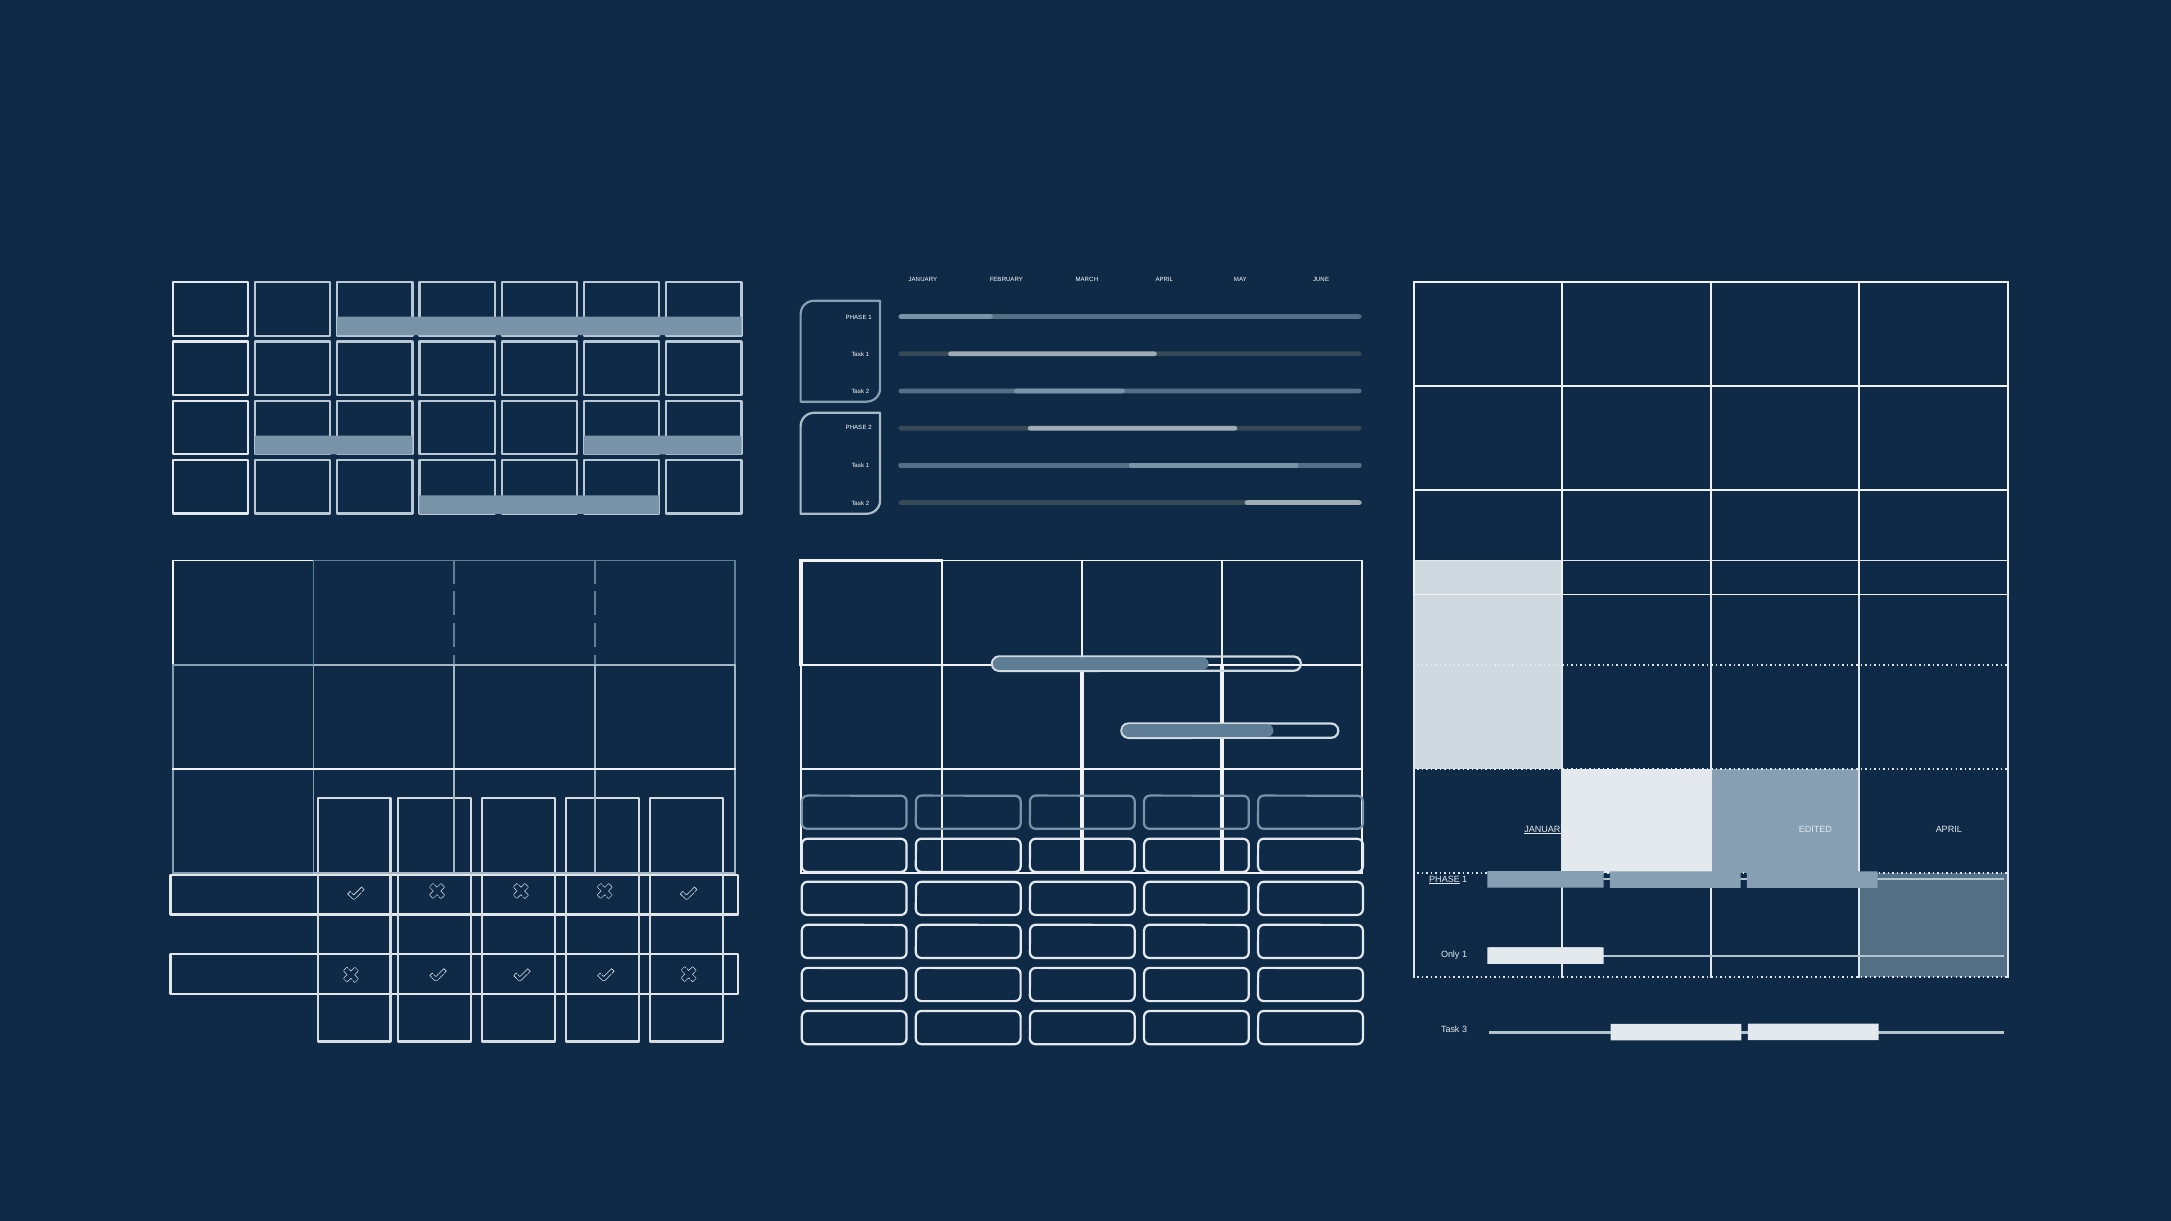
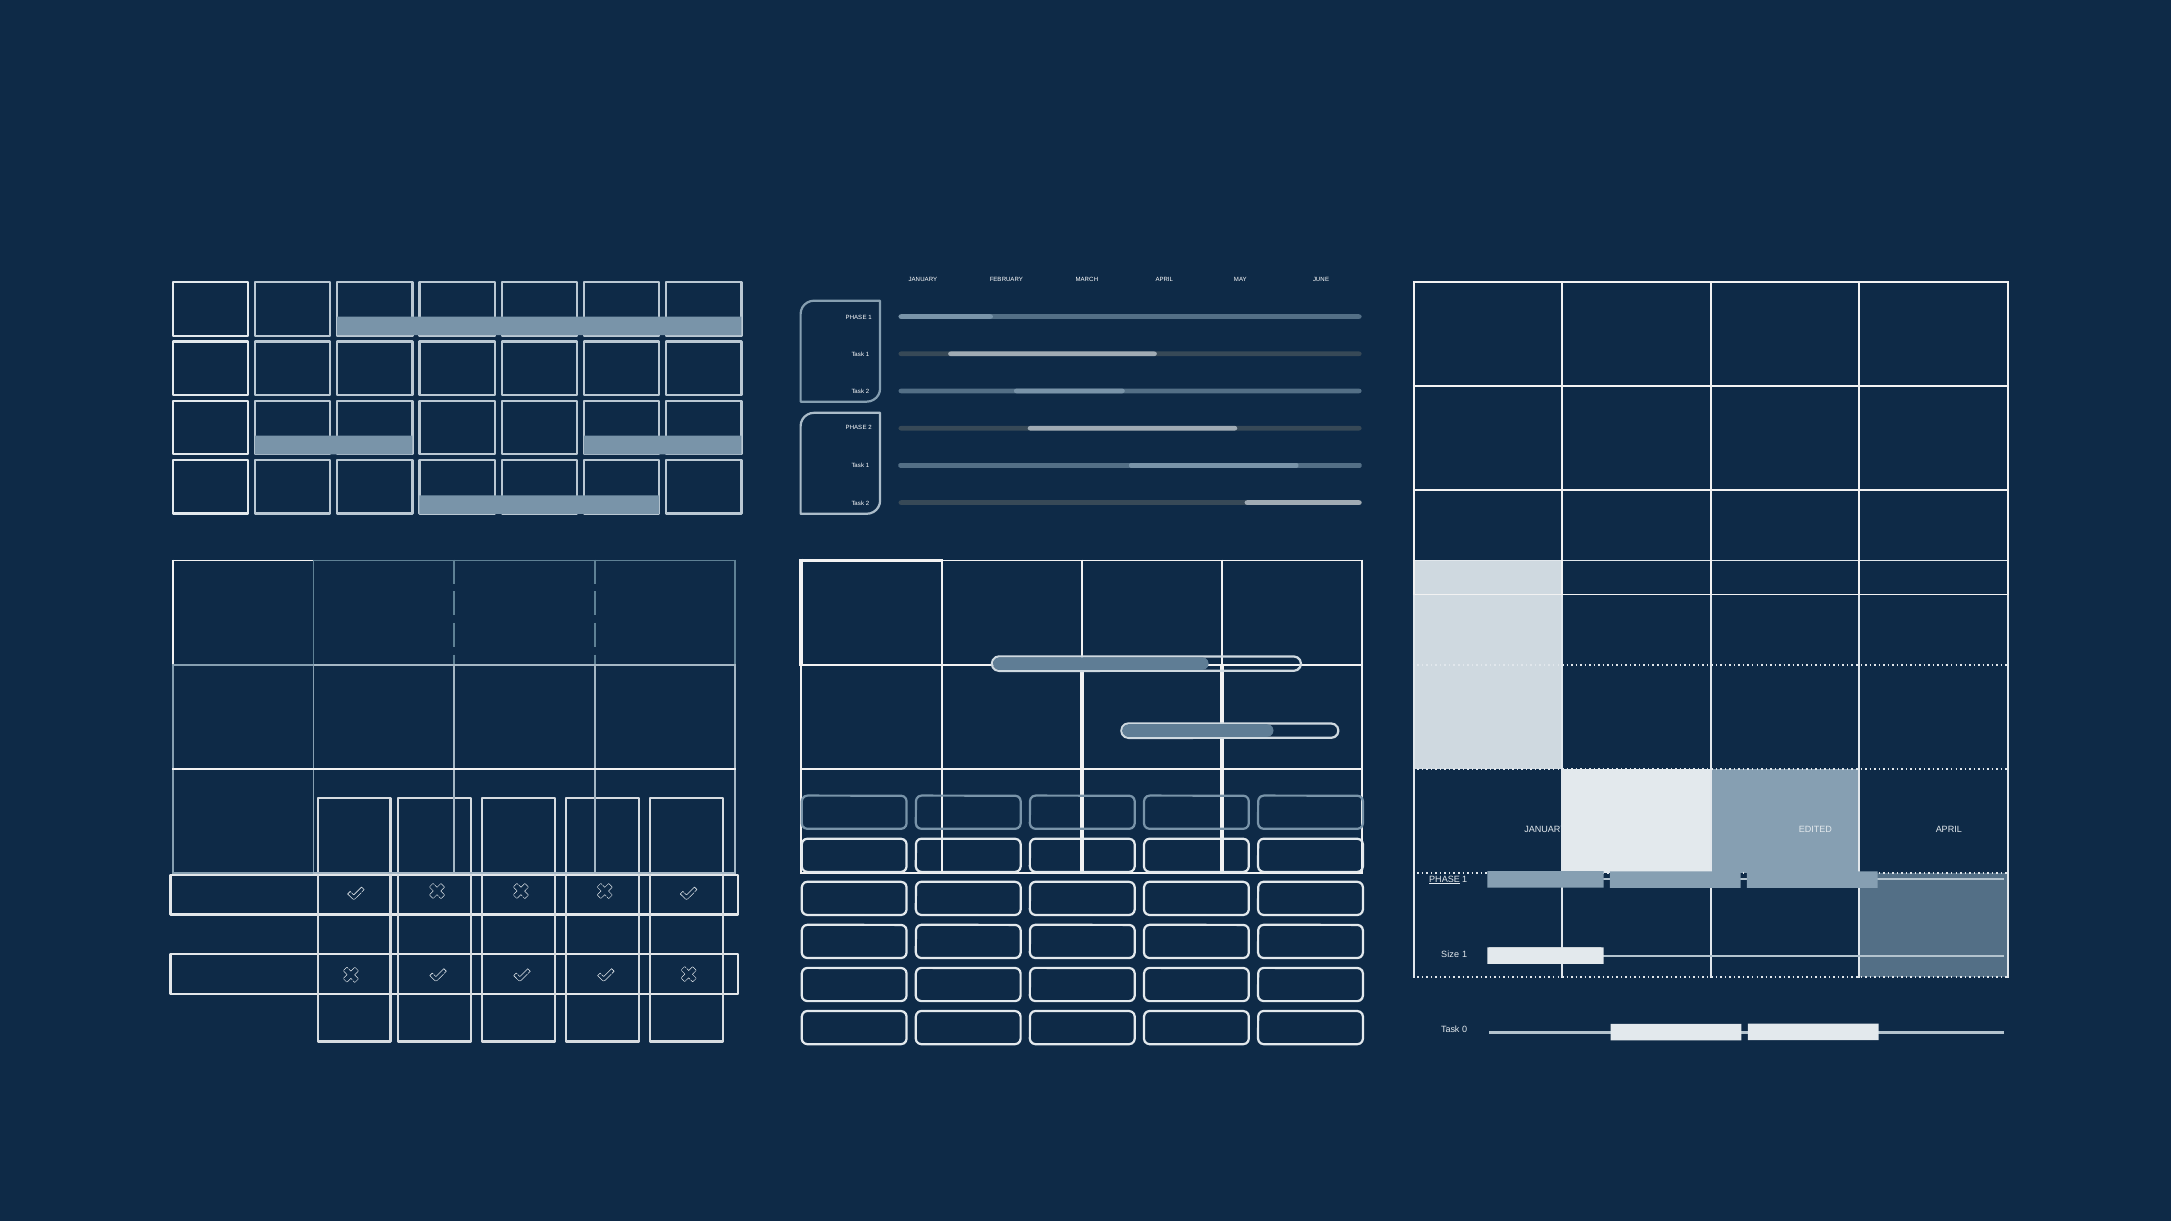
JANUARY underline: present -> none (1545, 830)
Only: Only -> Size (1450, 955)
3: 3 -> 0 (1465, 1030)
